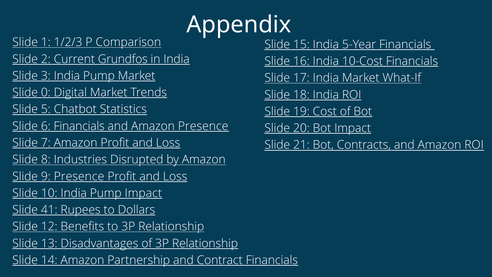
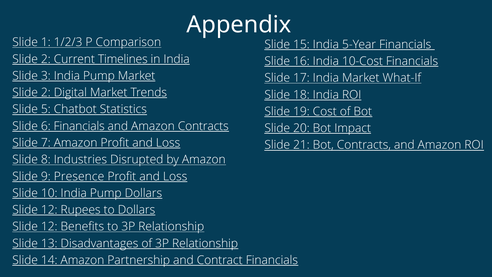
Grundfos: Grundfos -> Timelines (123, 59)
0: 0 -> 2 (46, 93)
Amazon Presence: Presence -> Contracts (203, 126)
Pump Impact: Impact -> Dollars (143, 193)
41: 41 -> 12 (49, 210)
